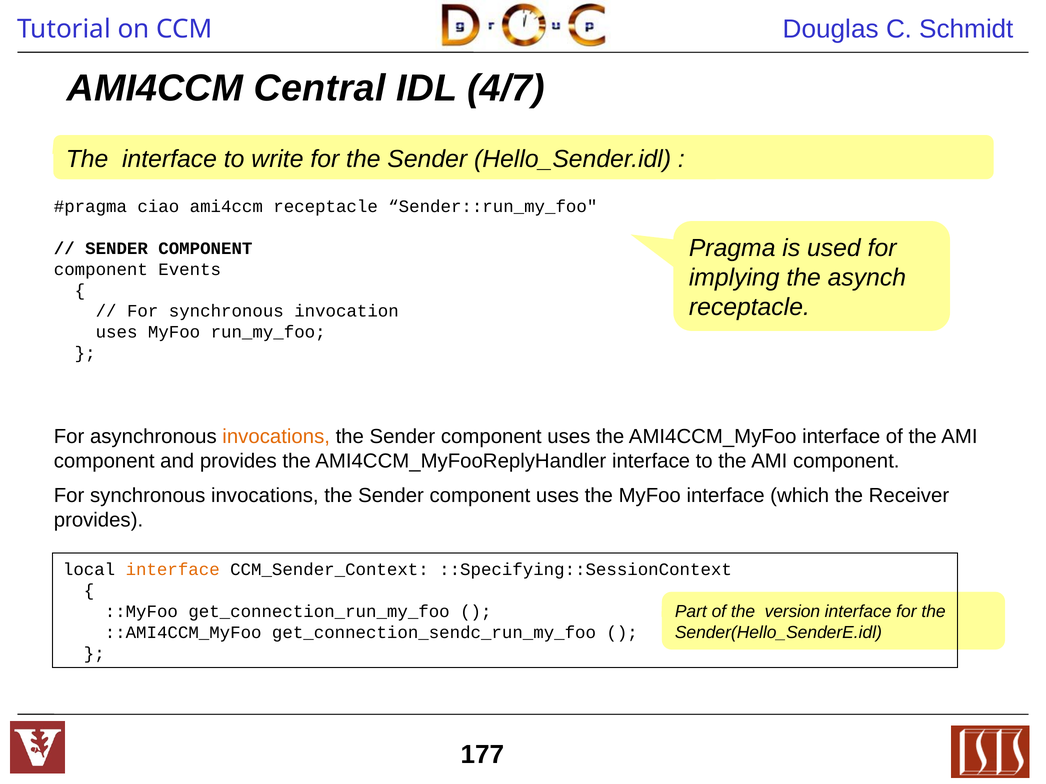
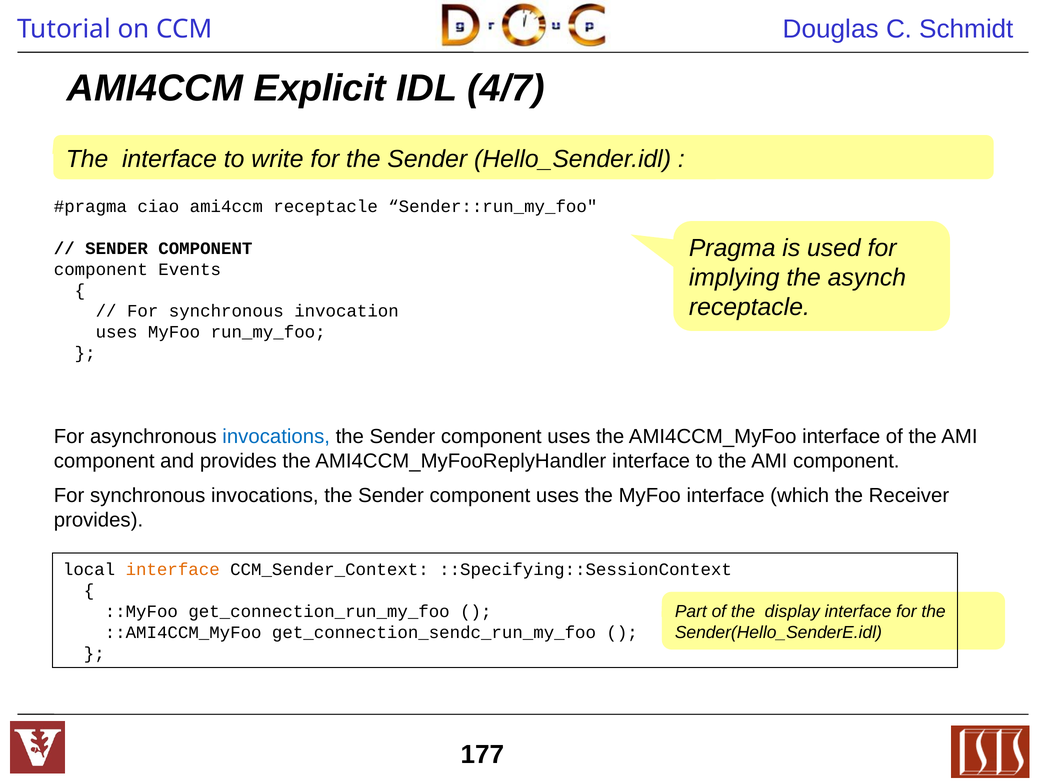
Central: Central -> Explicit (320, 88)
invocations colour: orange -> blue (276, 437)
version: version -> display (792, 612)
